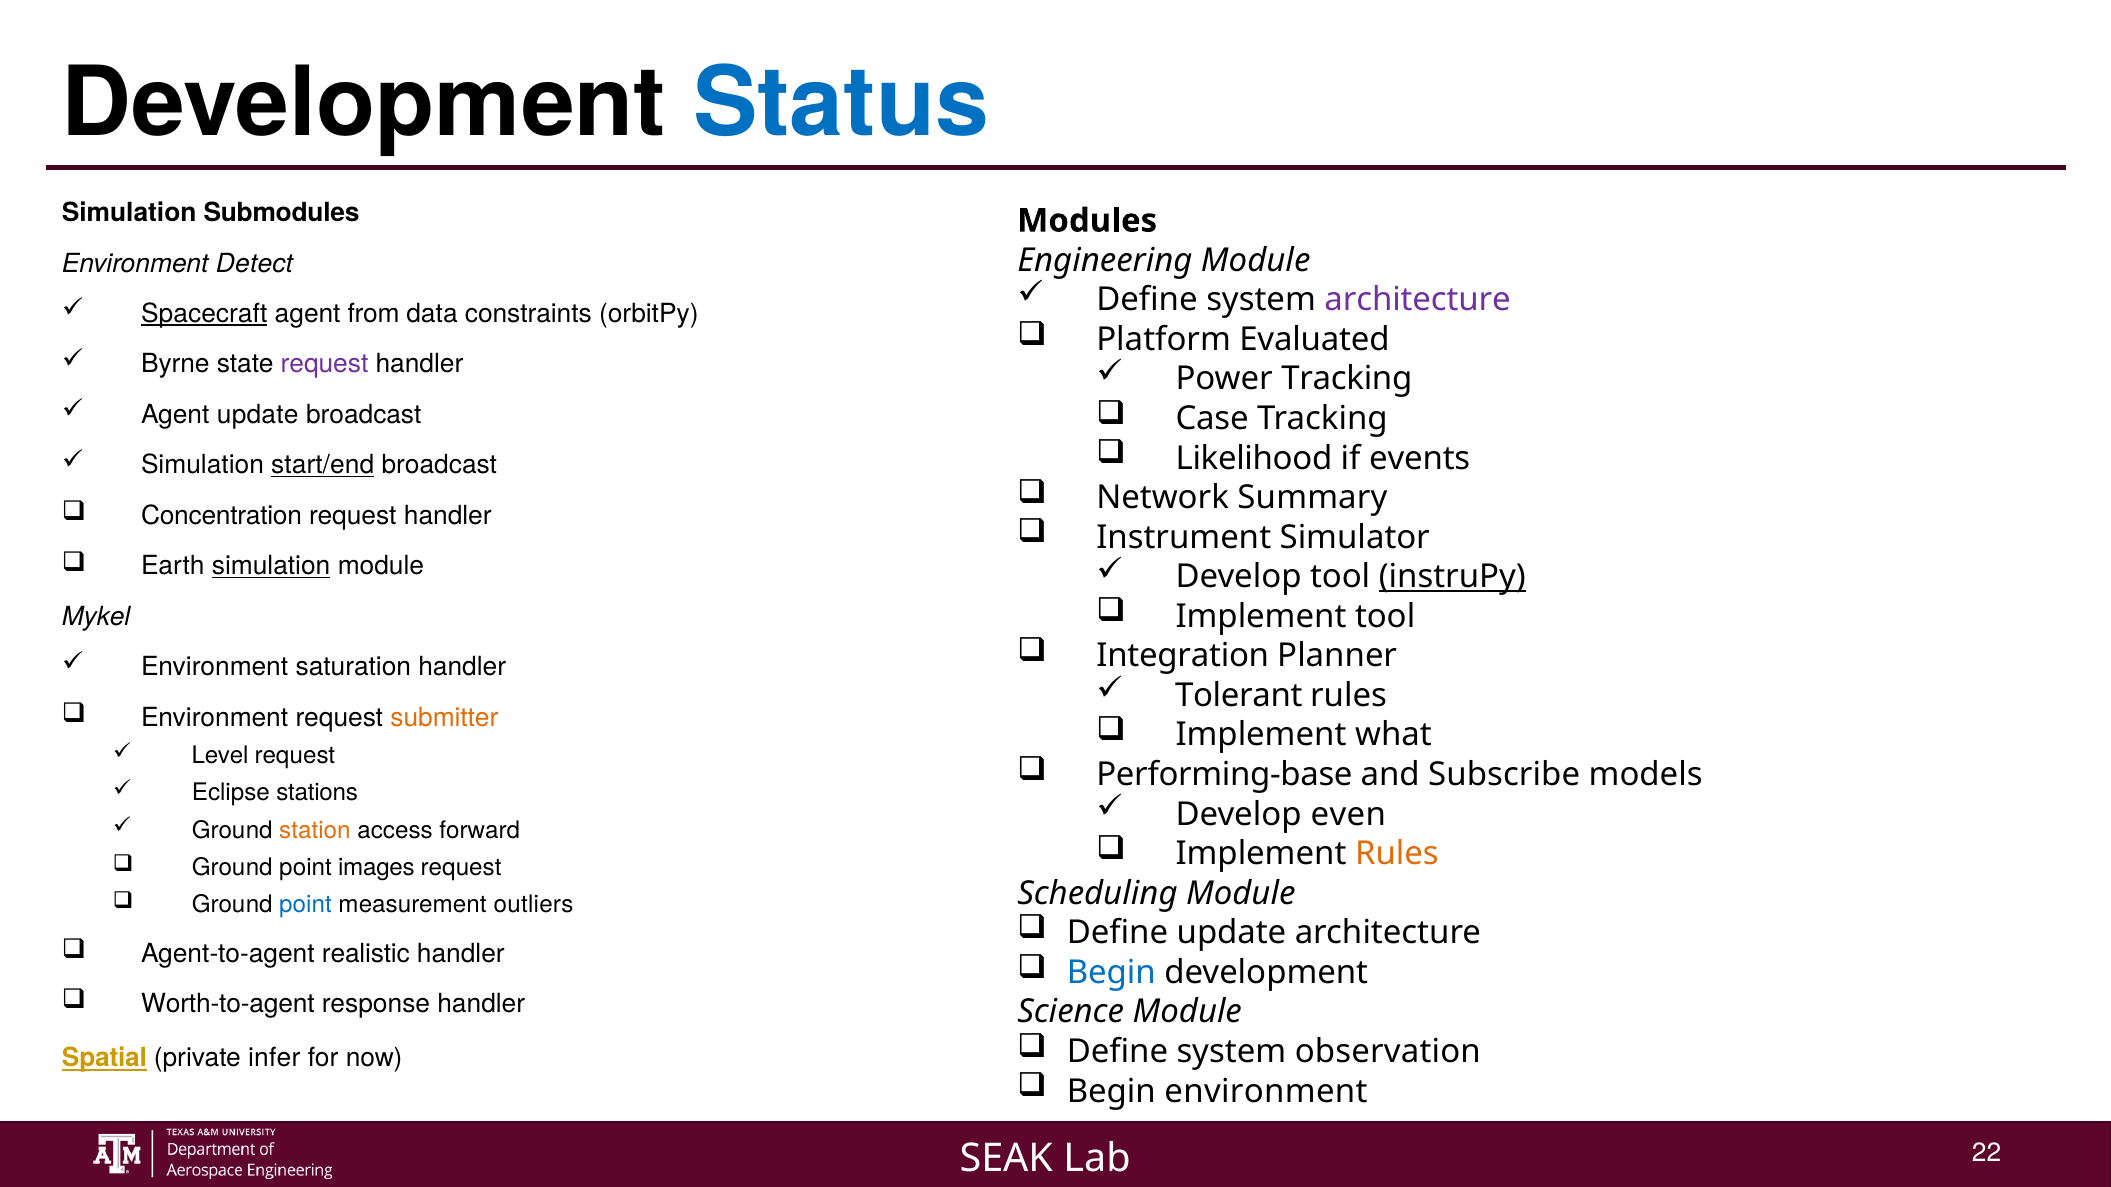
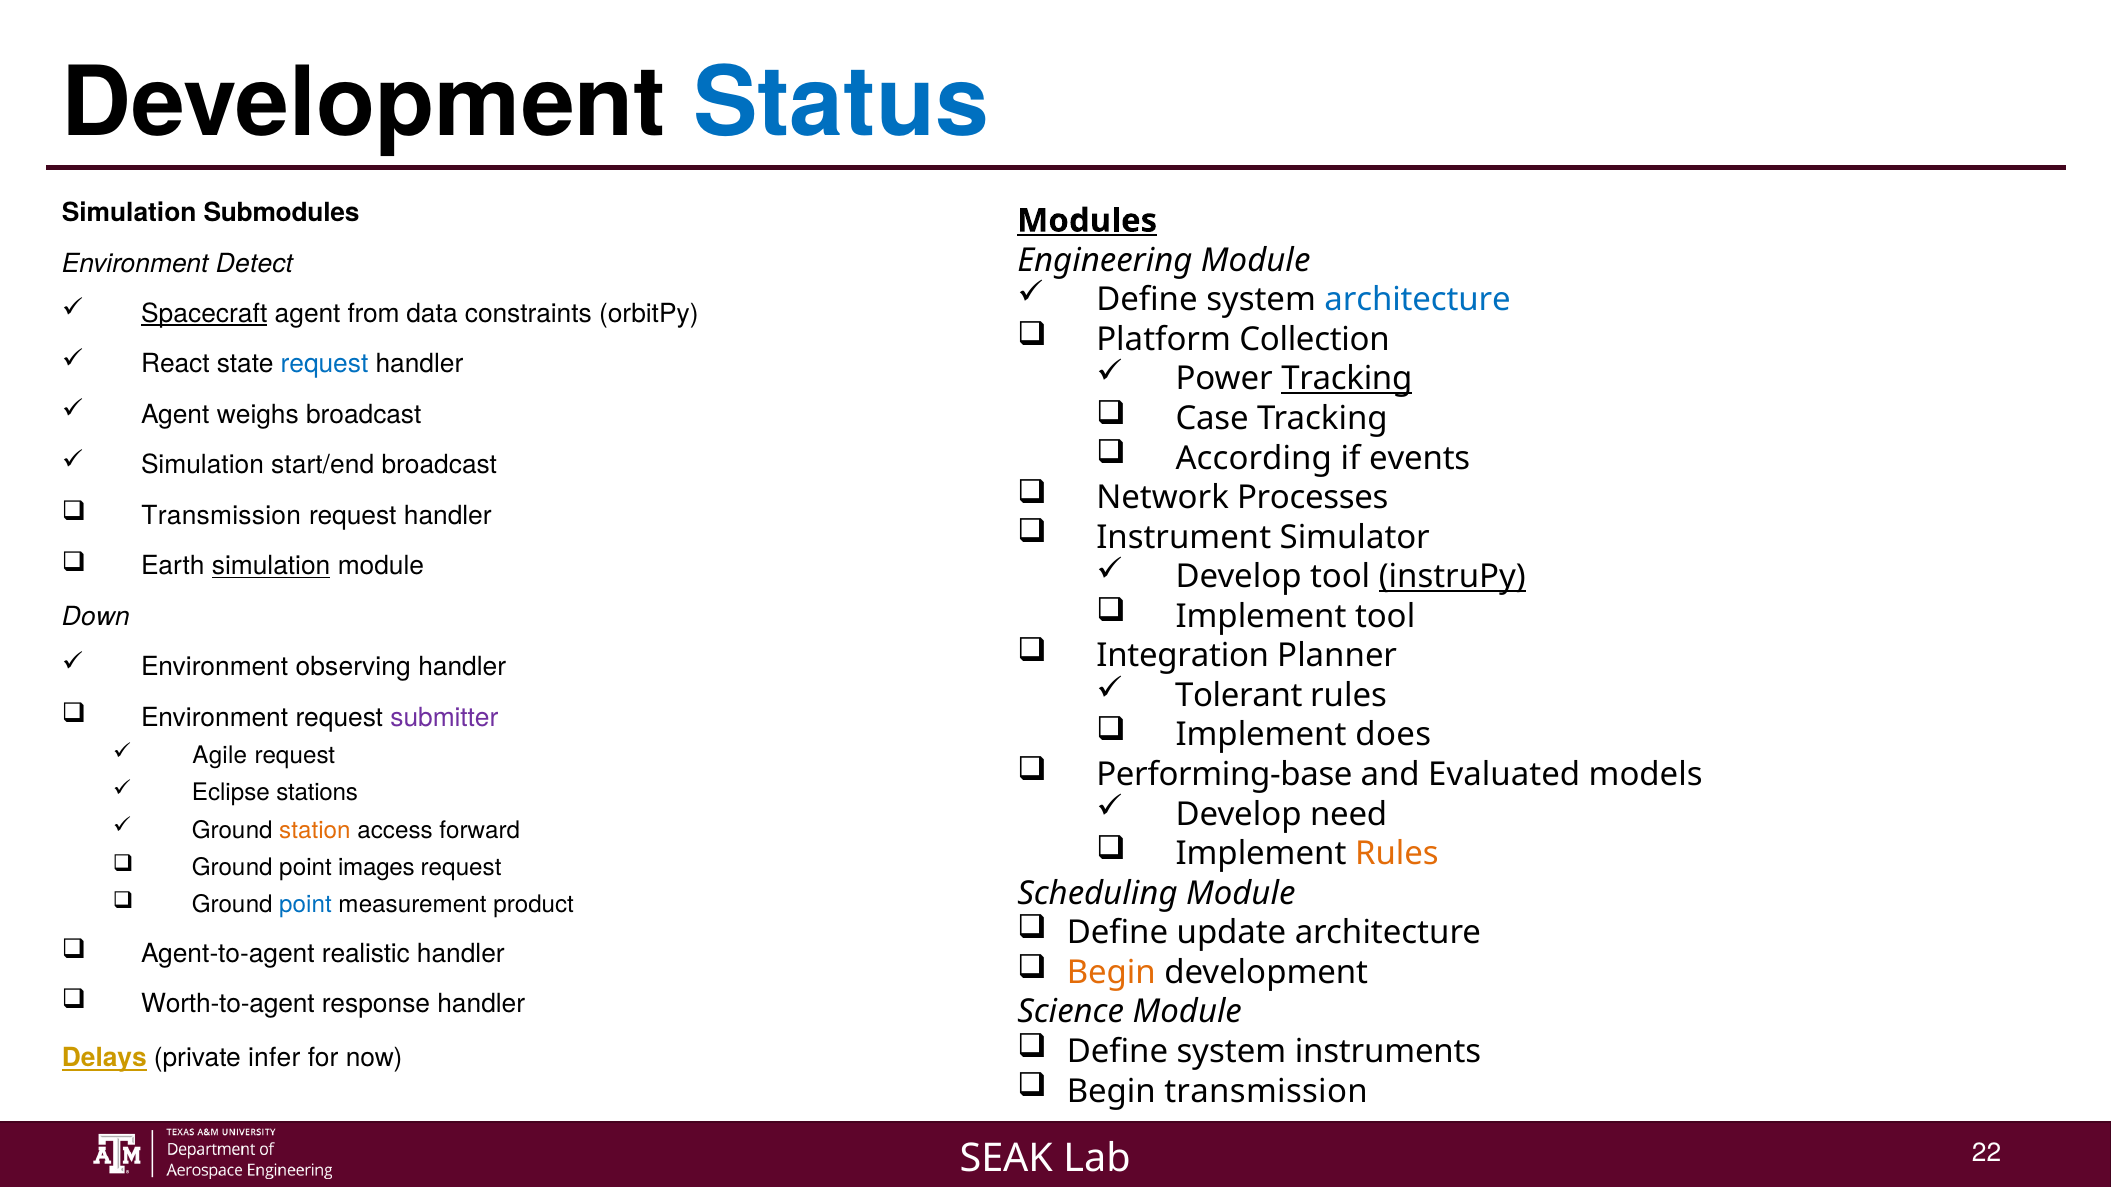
Modules underline: none -> present (1087, 221)
architecture colour: purple -> blue (1418, 300)
Evaluated: Evaluated -> Collection (1315, 340)
Byrne: Byrne -> React (175, 364)
request colour: purple -> blue (324, 364)
Tracking underline: none -> present (1347, 379)
Agent update: update -> weighs (258, 415)
Likelihood: Likelihood -> According (1254, 458)
start/end underline: present -> none (323, 465)
Summary: Summary -> Processes (1313, 498)
Concentration: Concentration -> Transmission (221, 516)
Mykel: Mykel -> Down (96, 617)
saturation: saturation -> observing (353, 667)
submitter colour: orange -> purple (444, 718)
what: what -> does (1393, 735)
Level: Level -> Agile (220, 756)
Subscribe: Subscribe -> Evaluated (1504, 775)
even: even -> need (1349, 815)
outliers: outliers -> product (534, 904)
Begin colour: blue -> orange (1111, 973)
observation: observation -> instruments (1388, 1052)
Spatial: Spatial -> Delays (104, 1058)
Begin environment: environment -> transmission (1266, 1092)
